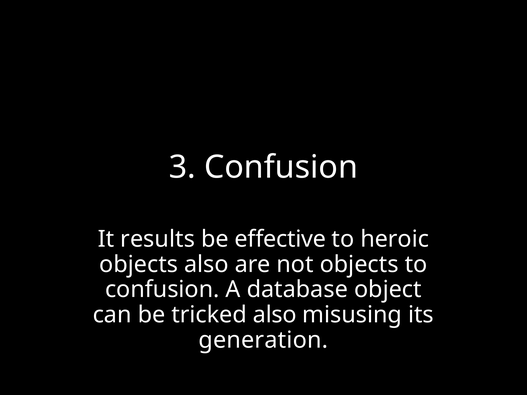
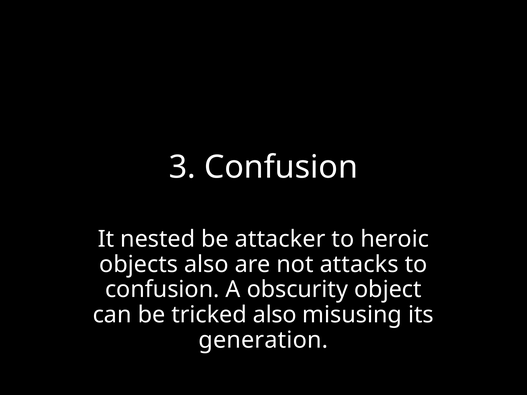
results: results -> nested (158, 239)
effective: effective -> attacker (280, 239)
not objects: objects -> attacks (359, 264)
database: database -> obscurity (297, 290)
